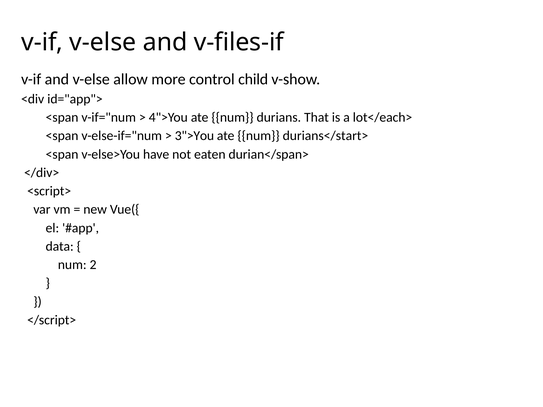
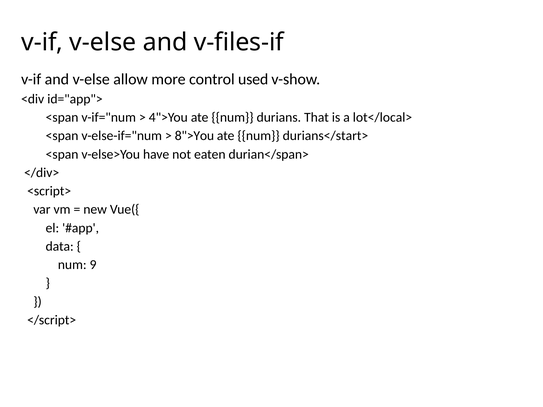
child: child -> used (253, 79)
lot</each>: lot</each> -> lot</local> (382, 117)
3">You: 3">You -> 8">You (194, 136)
2: 2 -> 9 (93, 265)
